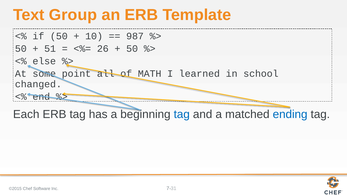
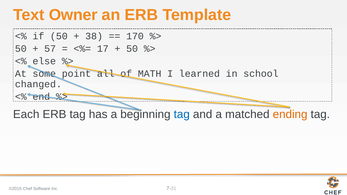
Group: Group -> Owner (73, 15)
10: 10 -> 38 (94, 36)
987: 987 -> 170 (135, 36)
51: 51 -> 57 (50, 49)
26: 26 -> 17 (103, 49)
ending colour: blue -> orange (290, 114)
